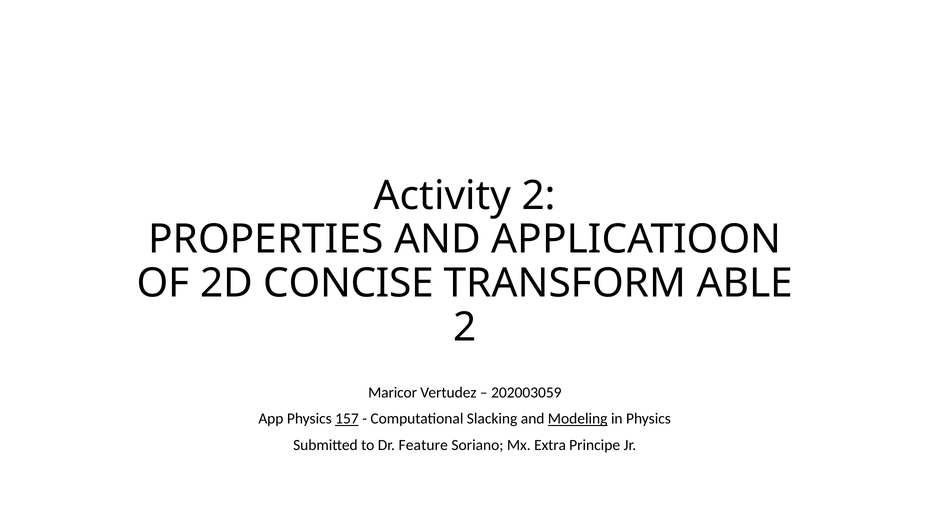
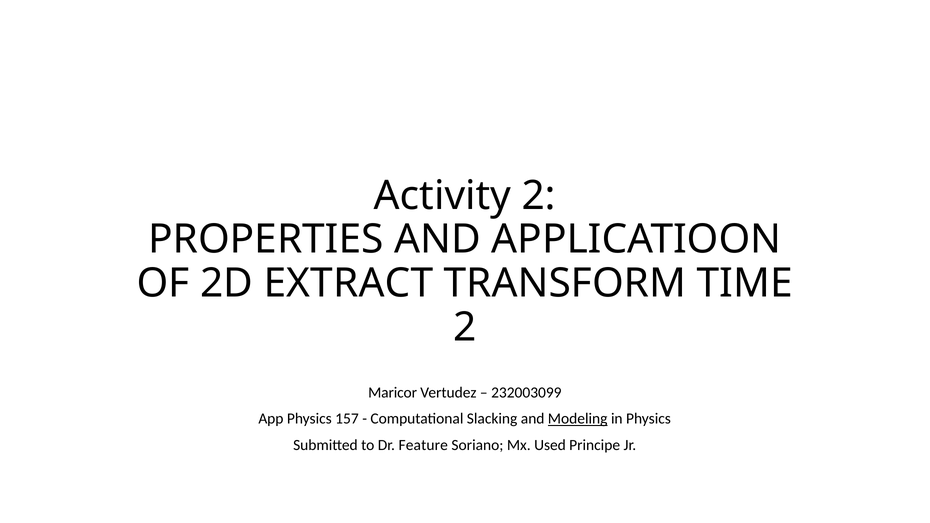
CONCISE: CONCISE -> EXTRACT (348, 284)
ABLE: ABLE -> TIME (745, 284)
202003059: 202003059 -> 232003099 (526, 393)
157 underline: present -> none (347, 419)
Extra: Extra -> Used (550, 445)
